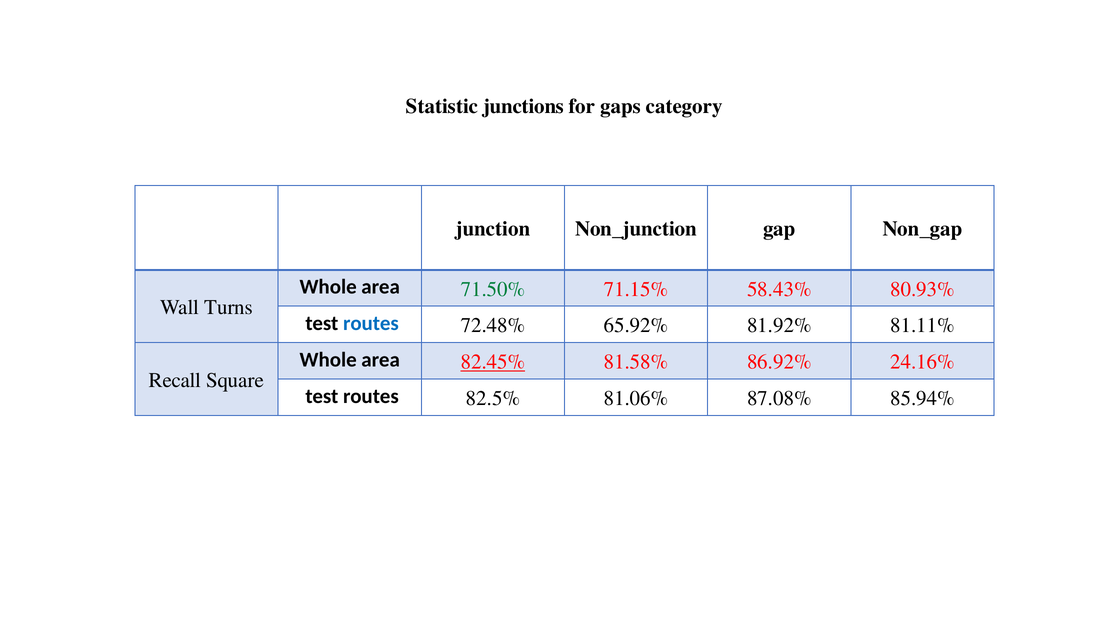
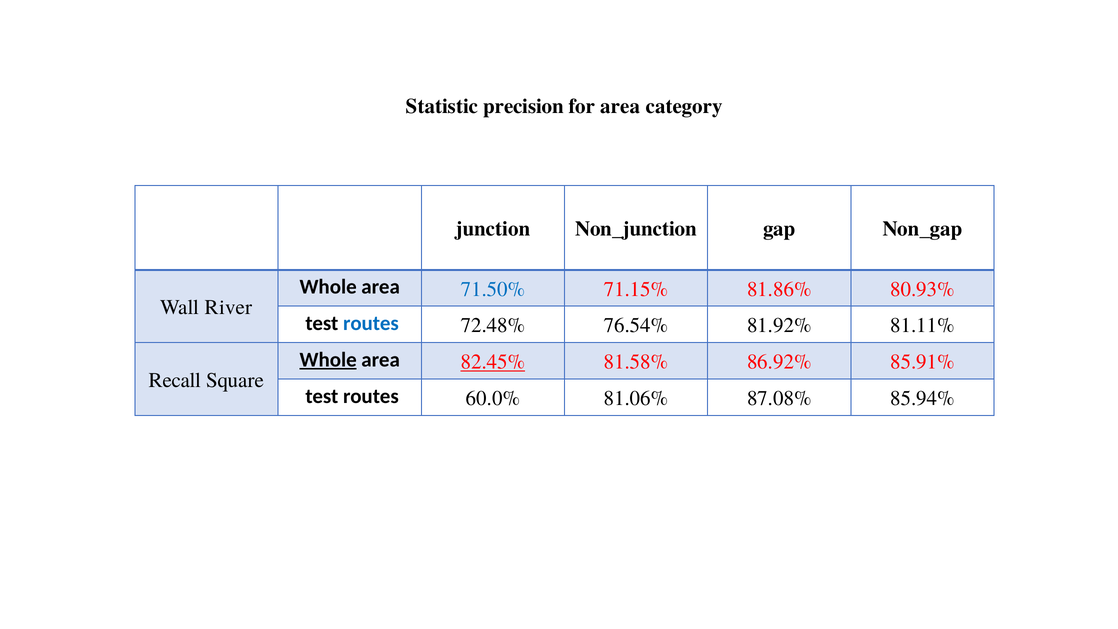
junctions: junctions -> precision (524, 106)
for gaps: gaps -> area (620, 106)
71.50% colour: green -> blue (493, 289)
58.43%: 58.43% -> 81.86% (779, 289)
Turns: Turns -> River (229, 307)
65.92%: 65.92% -> 76.54% (636, 325)
Whole underline: none -> present (328, 360)
24.16%: 24.16% -> 85.91% (922, 362)
82.5%: 82.5% -> 60.0% (493, 398)
